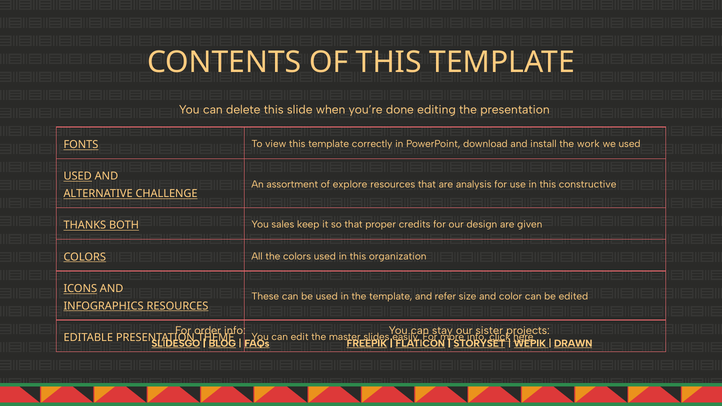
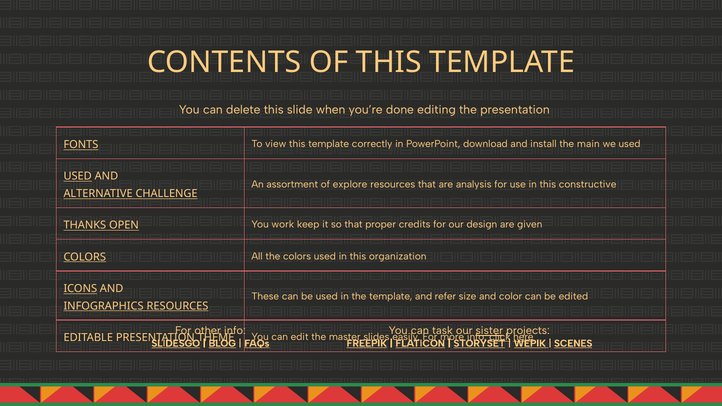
work: work -> main (588, 144)
BOTH: BOTH -> OPEN (124, 225)
sales: sales -> work (283, 225)
order: order -> other (208, 331)
stay: stay -> task (442, 331)
sister underline: none -> present (489, 331)
DRAWN: DRAWN -> SCENES (573, 344)
